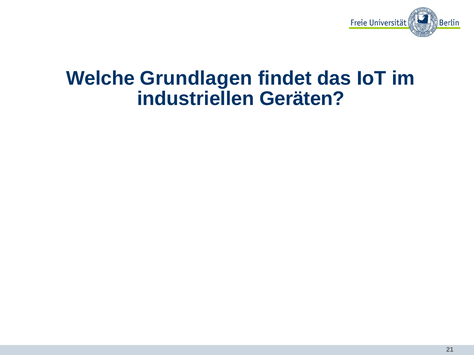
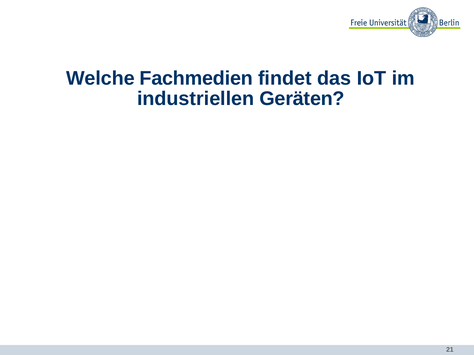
Grundlagen: Grundlagen -> Fachmedien (196, 79)
